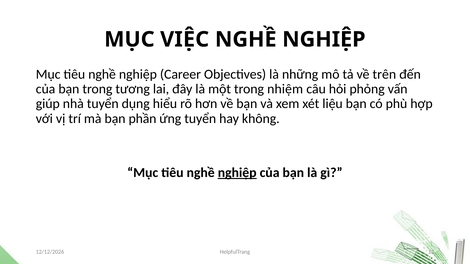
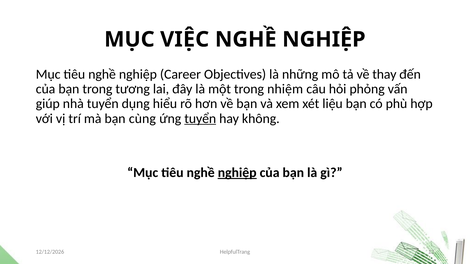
trên: trên -> thay (384, 74)
phần: phần -> cùng (142, 119)
tuyển underline: none -> present (200, 119)
